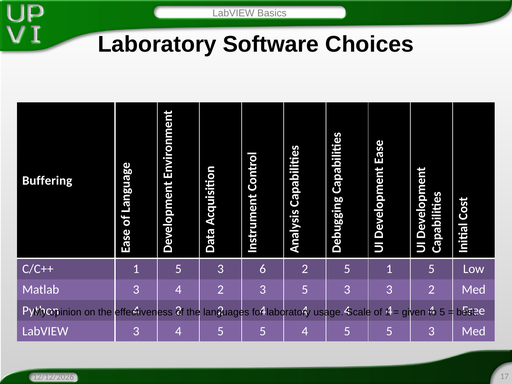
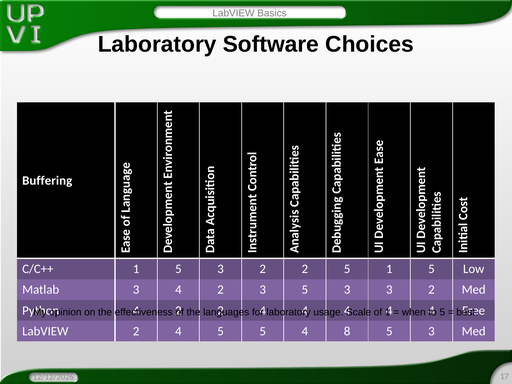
5 3 6: 6 -> 2 (263, 269)
given: given -> when (414, 312)
LabVIEW 3: 3 -> 2 (136, 331)
5 4 5: 5 -> 8 (347, 331)
